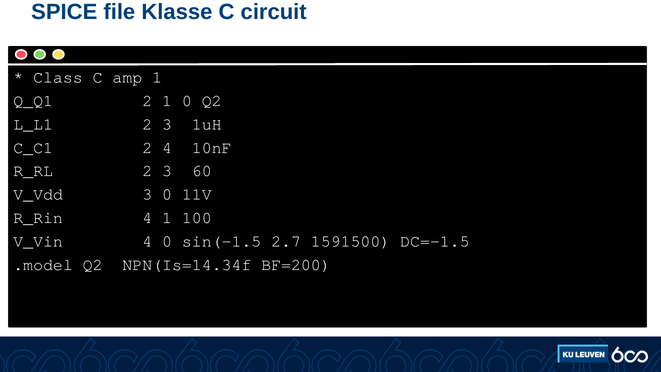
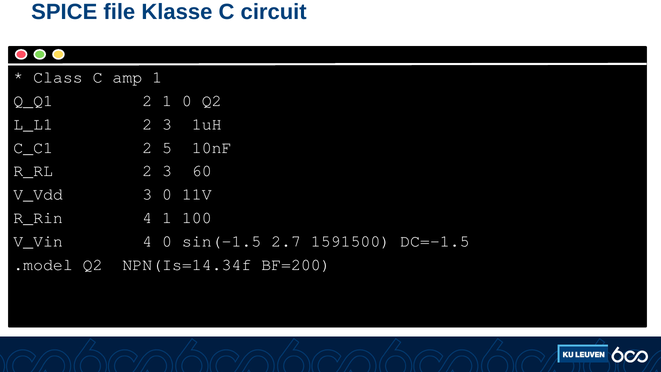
2 4: 4 -> 5 (167, 147)
